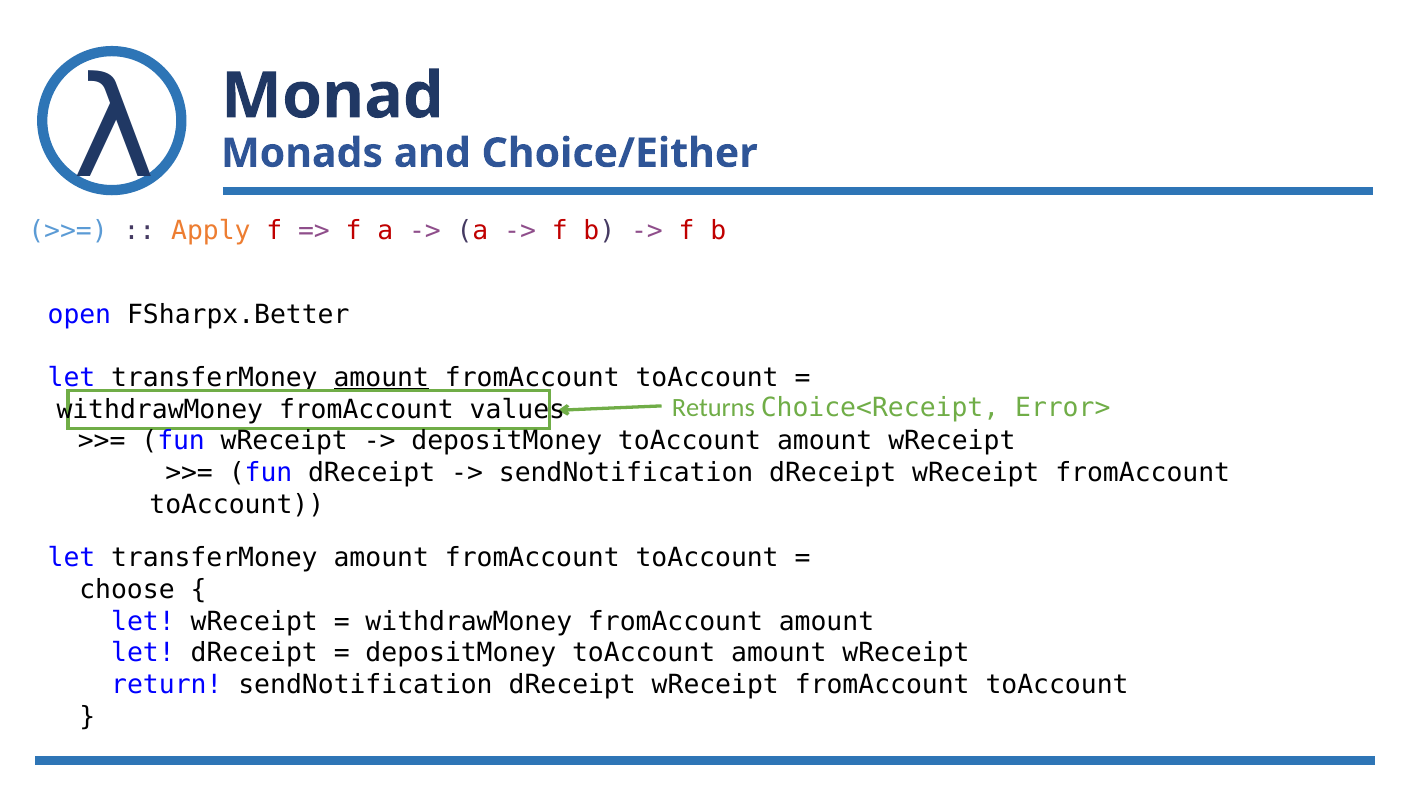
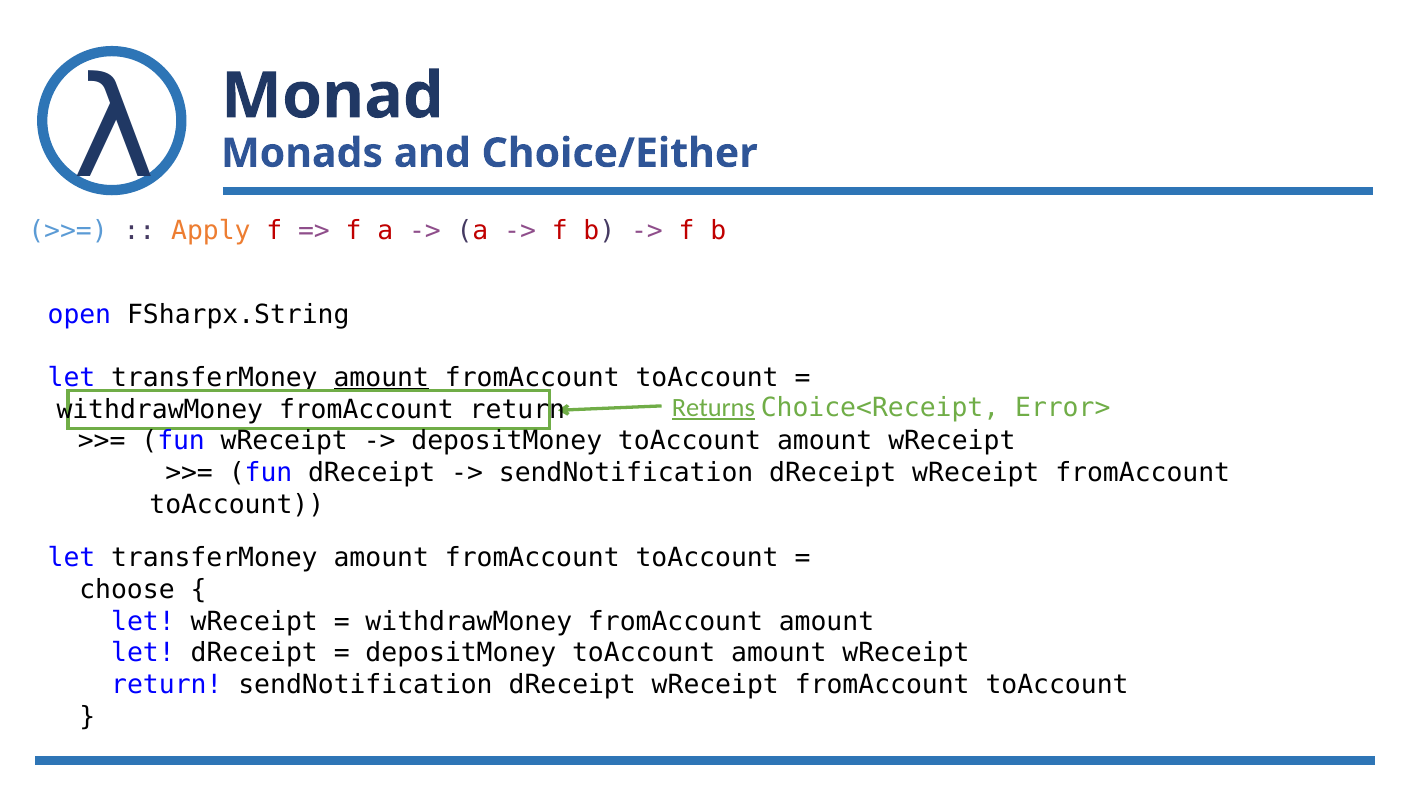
FSharpx.Better: FSharpx.Better -> FSharpx.String (238, 315)
Returns underline: none -> present (713, 408)
fromAccount values: values -> return (517, 410)
